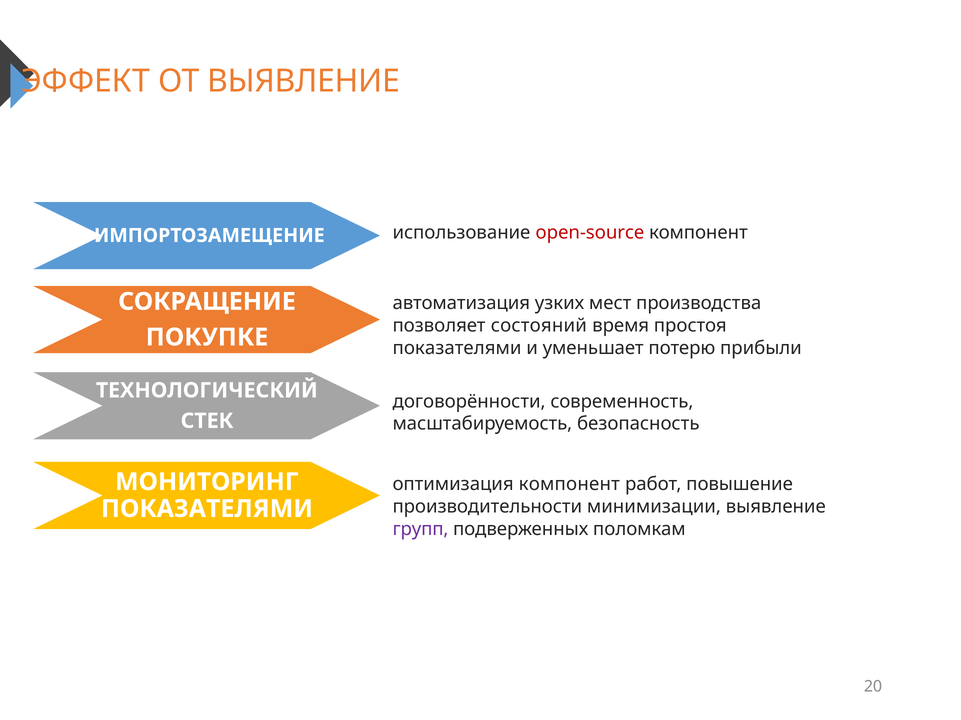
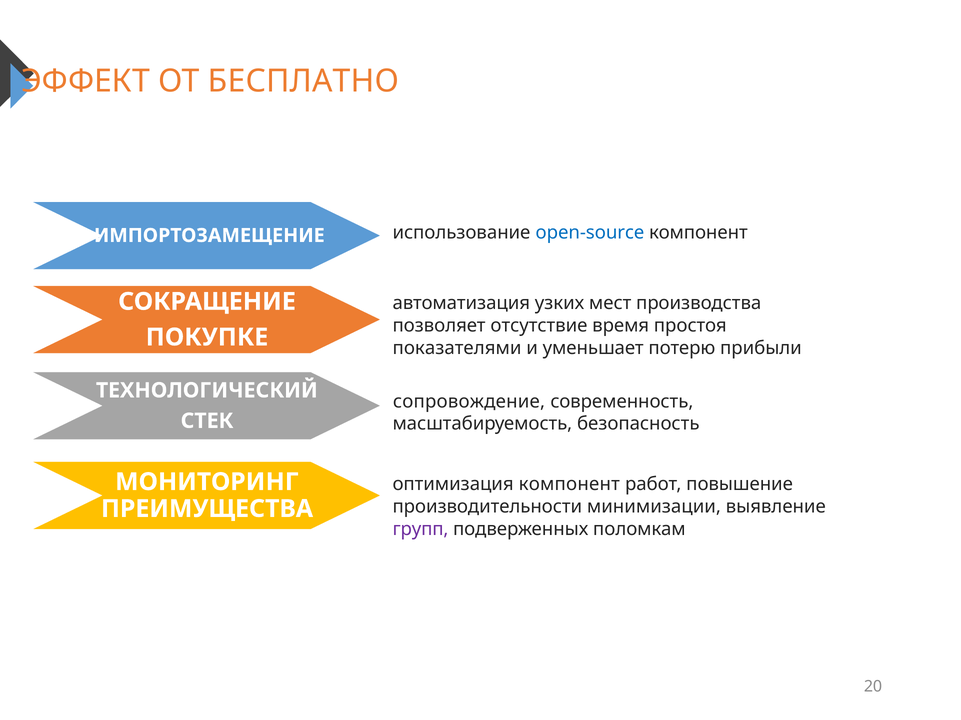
ОТ ВЫЯВЛЕНИЕ: ВЫЯВЛЕНИЕ -> БЕСПЛАТНО (304, 81)
open-source colour: red -> blue (590, 233)
состояний: состояний -> отсутствие (539, 326)
договорённости: договорённости -> сопровождение (469, 402)
ПОКАЗАТЕЛЯМИ: ПОКАЗАТЕЛЯМИ -> ПРЕИМУЩЕСТВА (207, 509)
